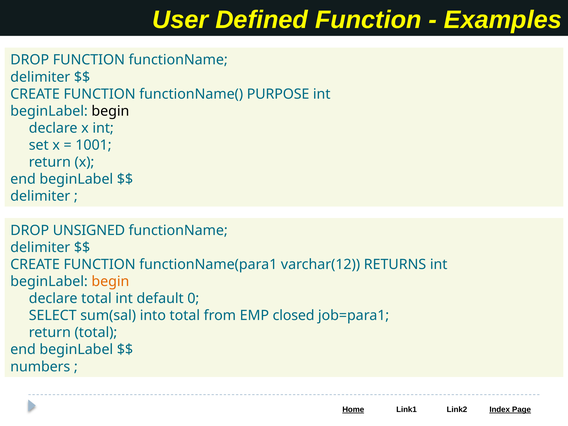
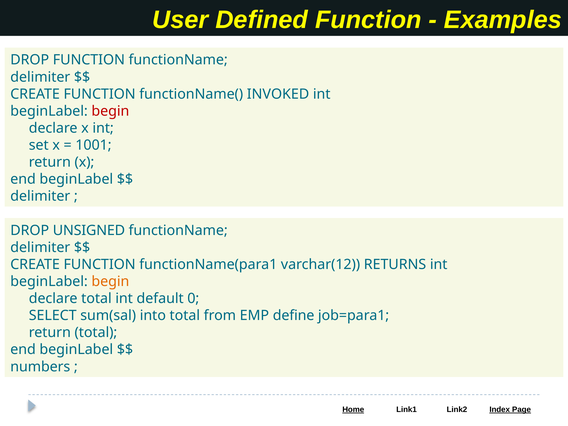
PURPOSE: PURPOSE -> INVOKED (278, 94)
begin colour: black -> red (110, 111)
closed: closed -> define (294, 316)
